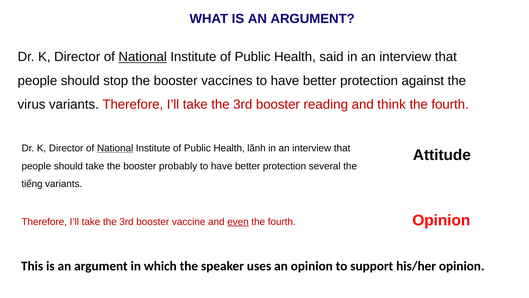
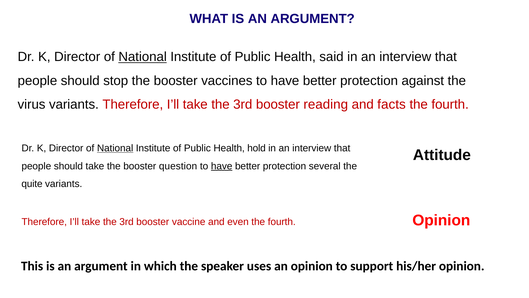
think: think -> facts (392, 104)
lãnh: lãnh -> hold (257, 148)
probably: probably -> question (178, 166)
have underline: none -> present (222, 166)
tiếng: tiếng -> quite (32, 184)
even underline: present -> none (238, 222)
